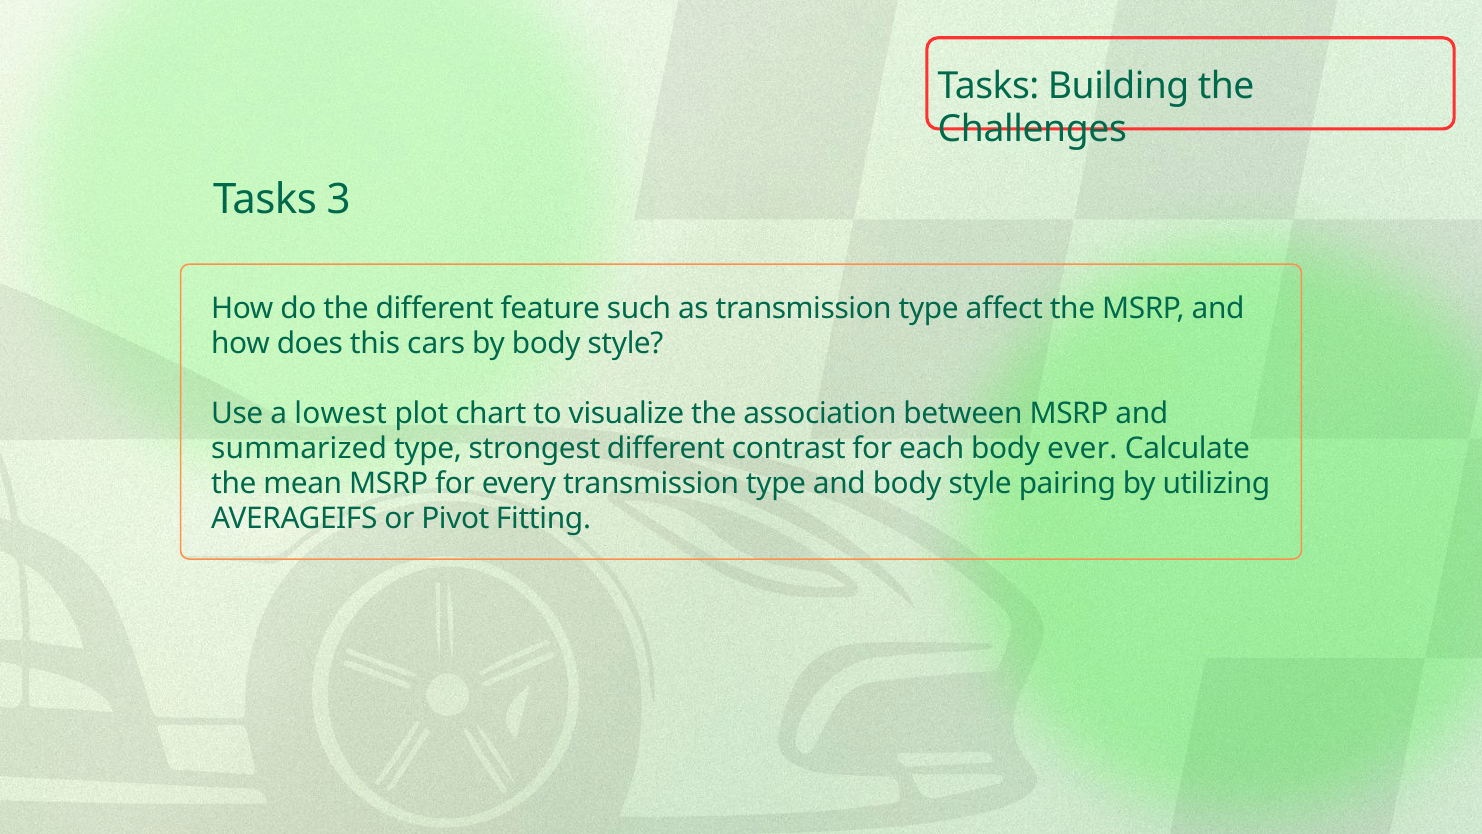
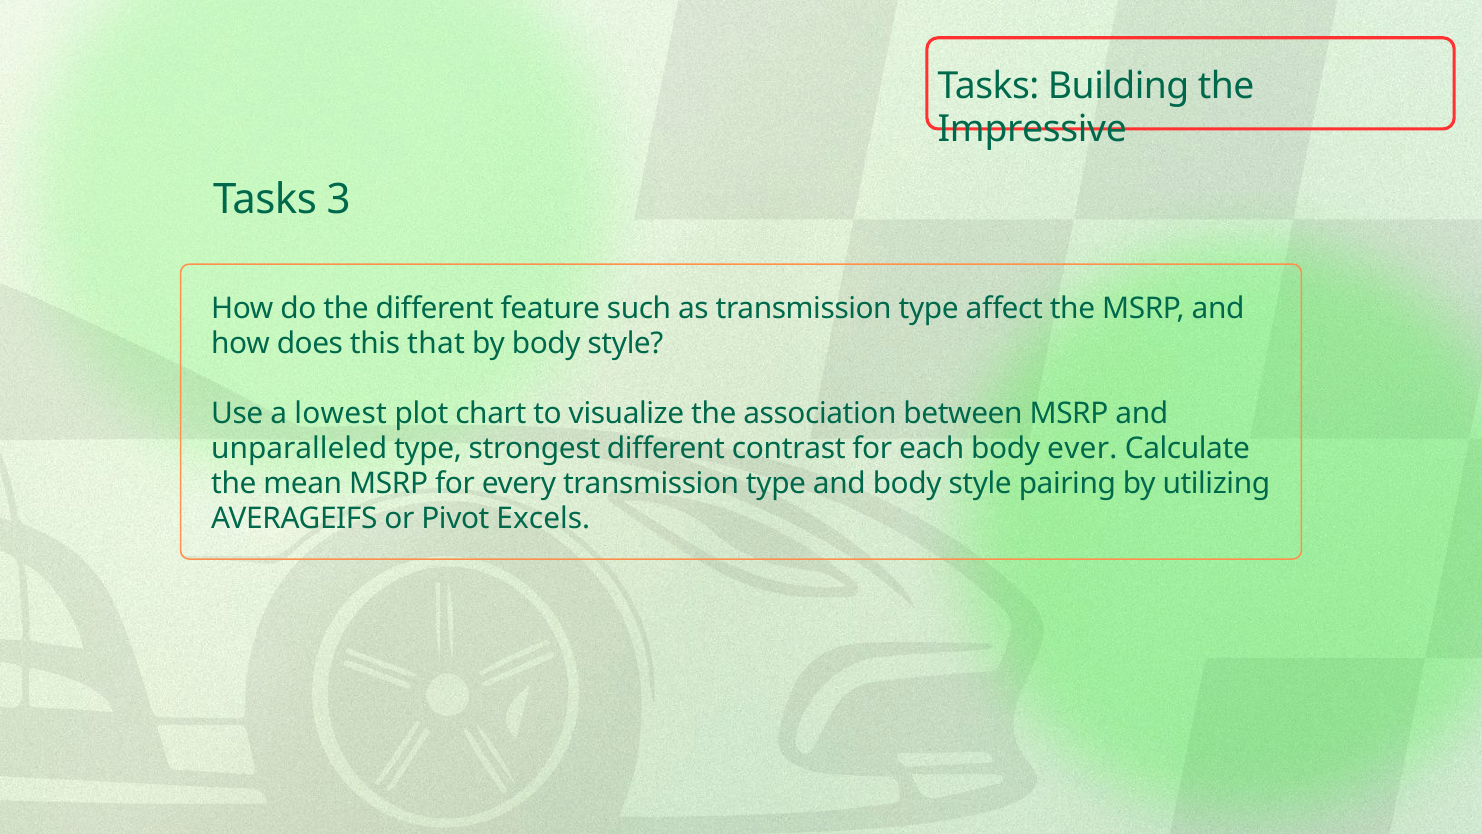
Challenges: Challenges -> Impressive (1032, 129)
cars: cars -> that (436, 344)
summarized: summarized -> unparalleled (299, 448)
Fitting: Fitting -> Excels (543, 518)
